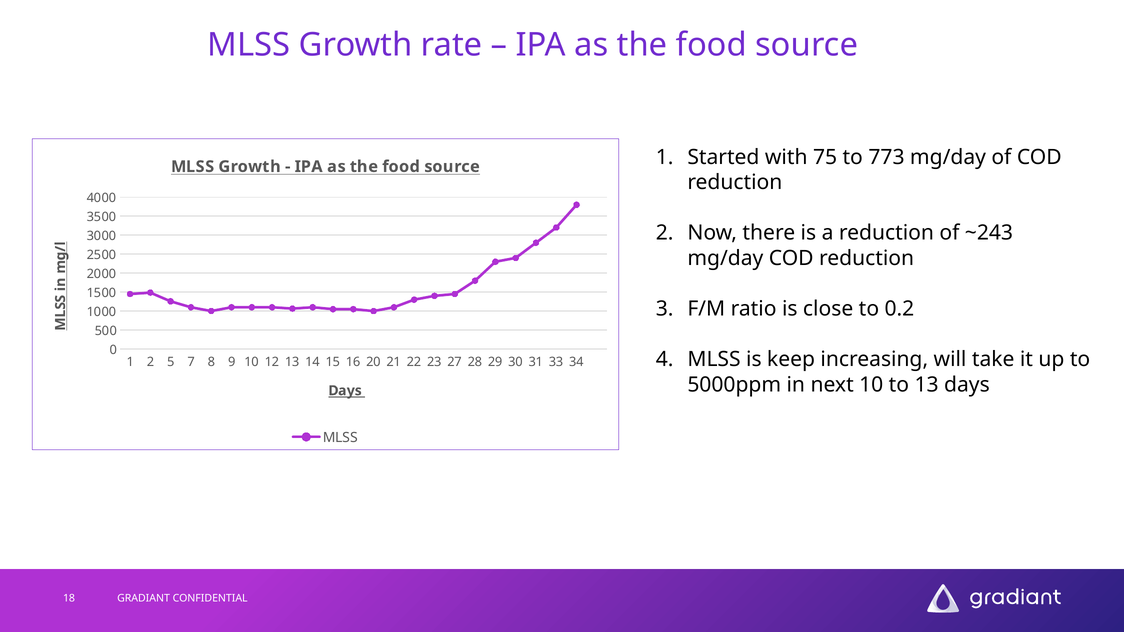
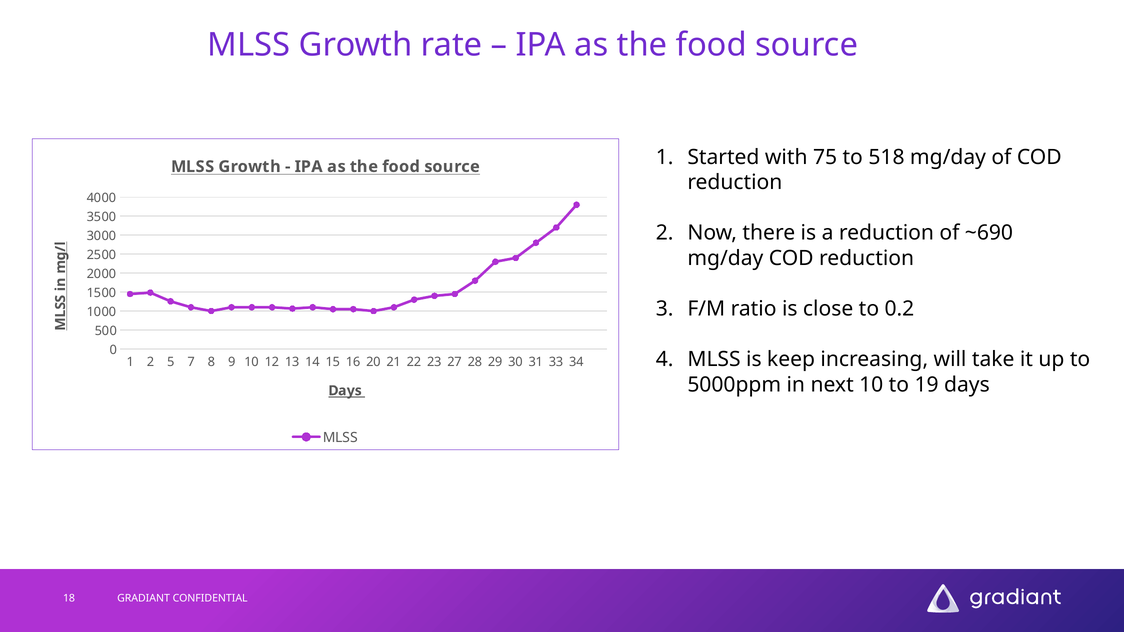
773: 773 -> 518 (886, 157)
~243: ~243 -> ~690 (989, 233)
to 13: 13 -> 19 (927, 385)
